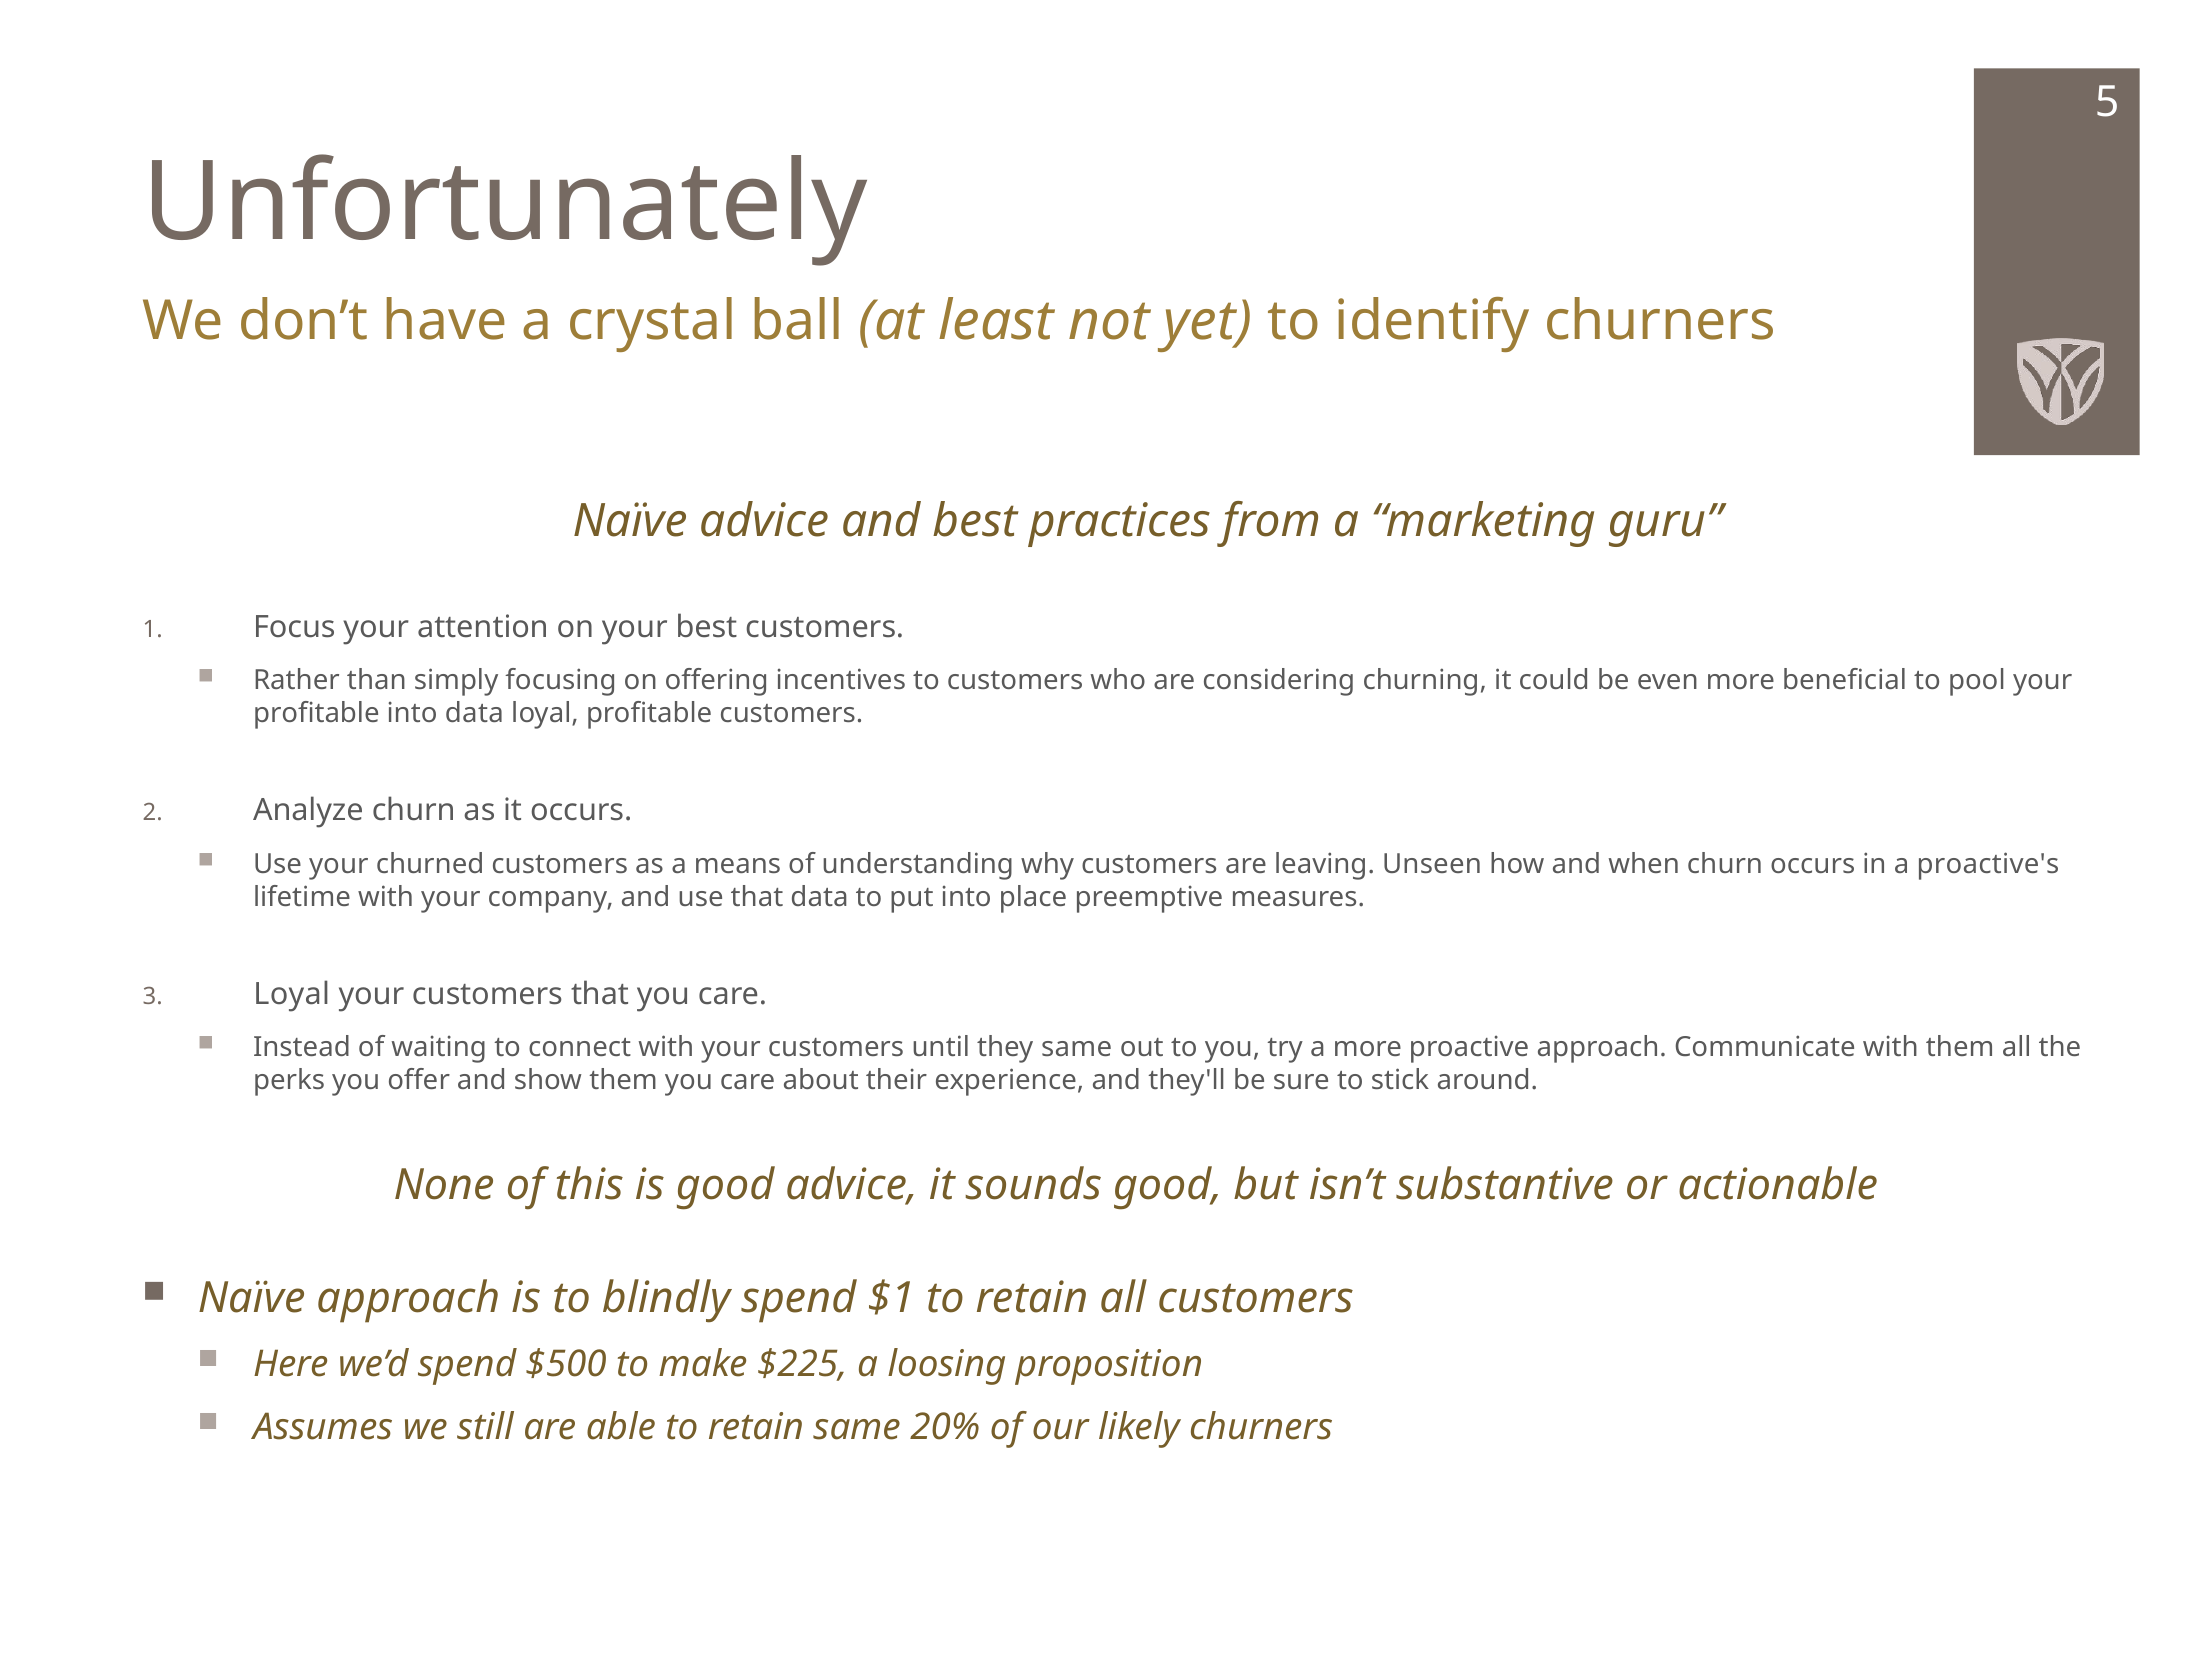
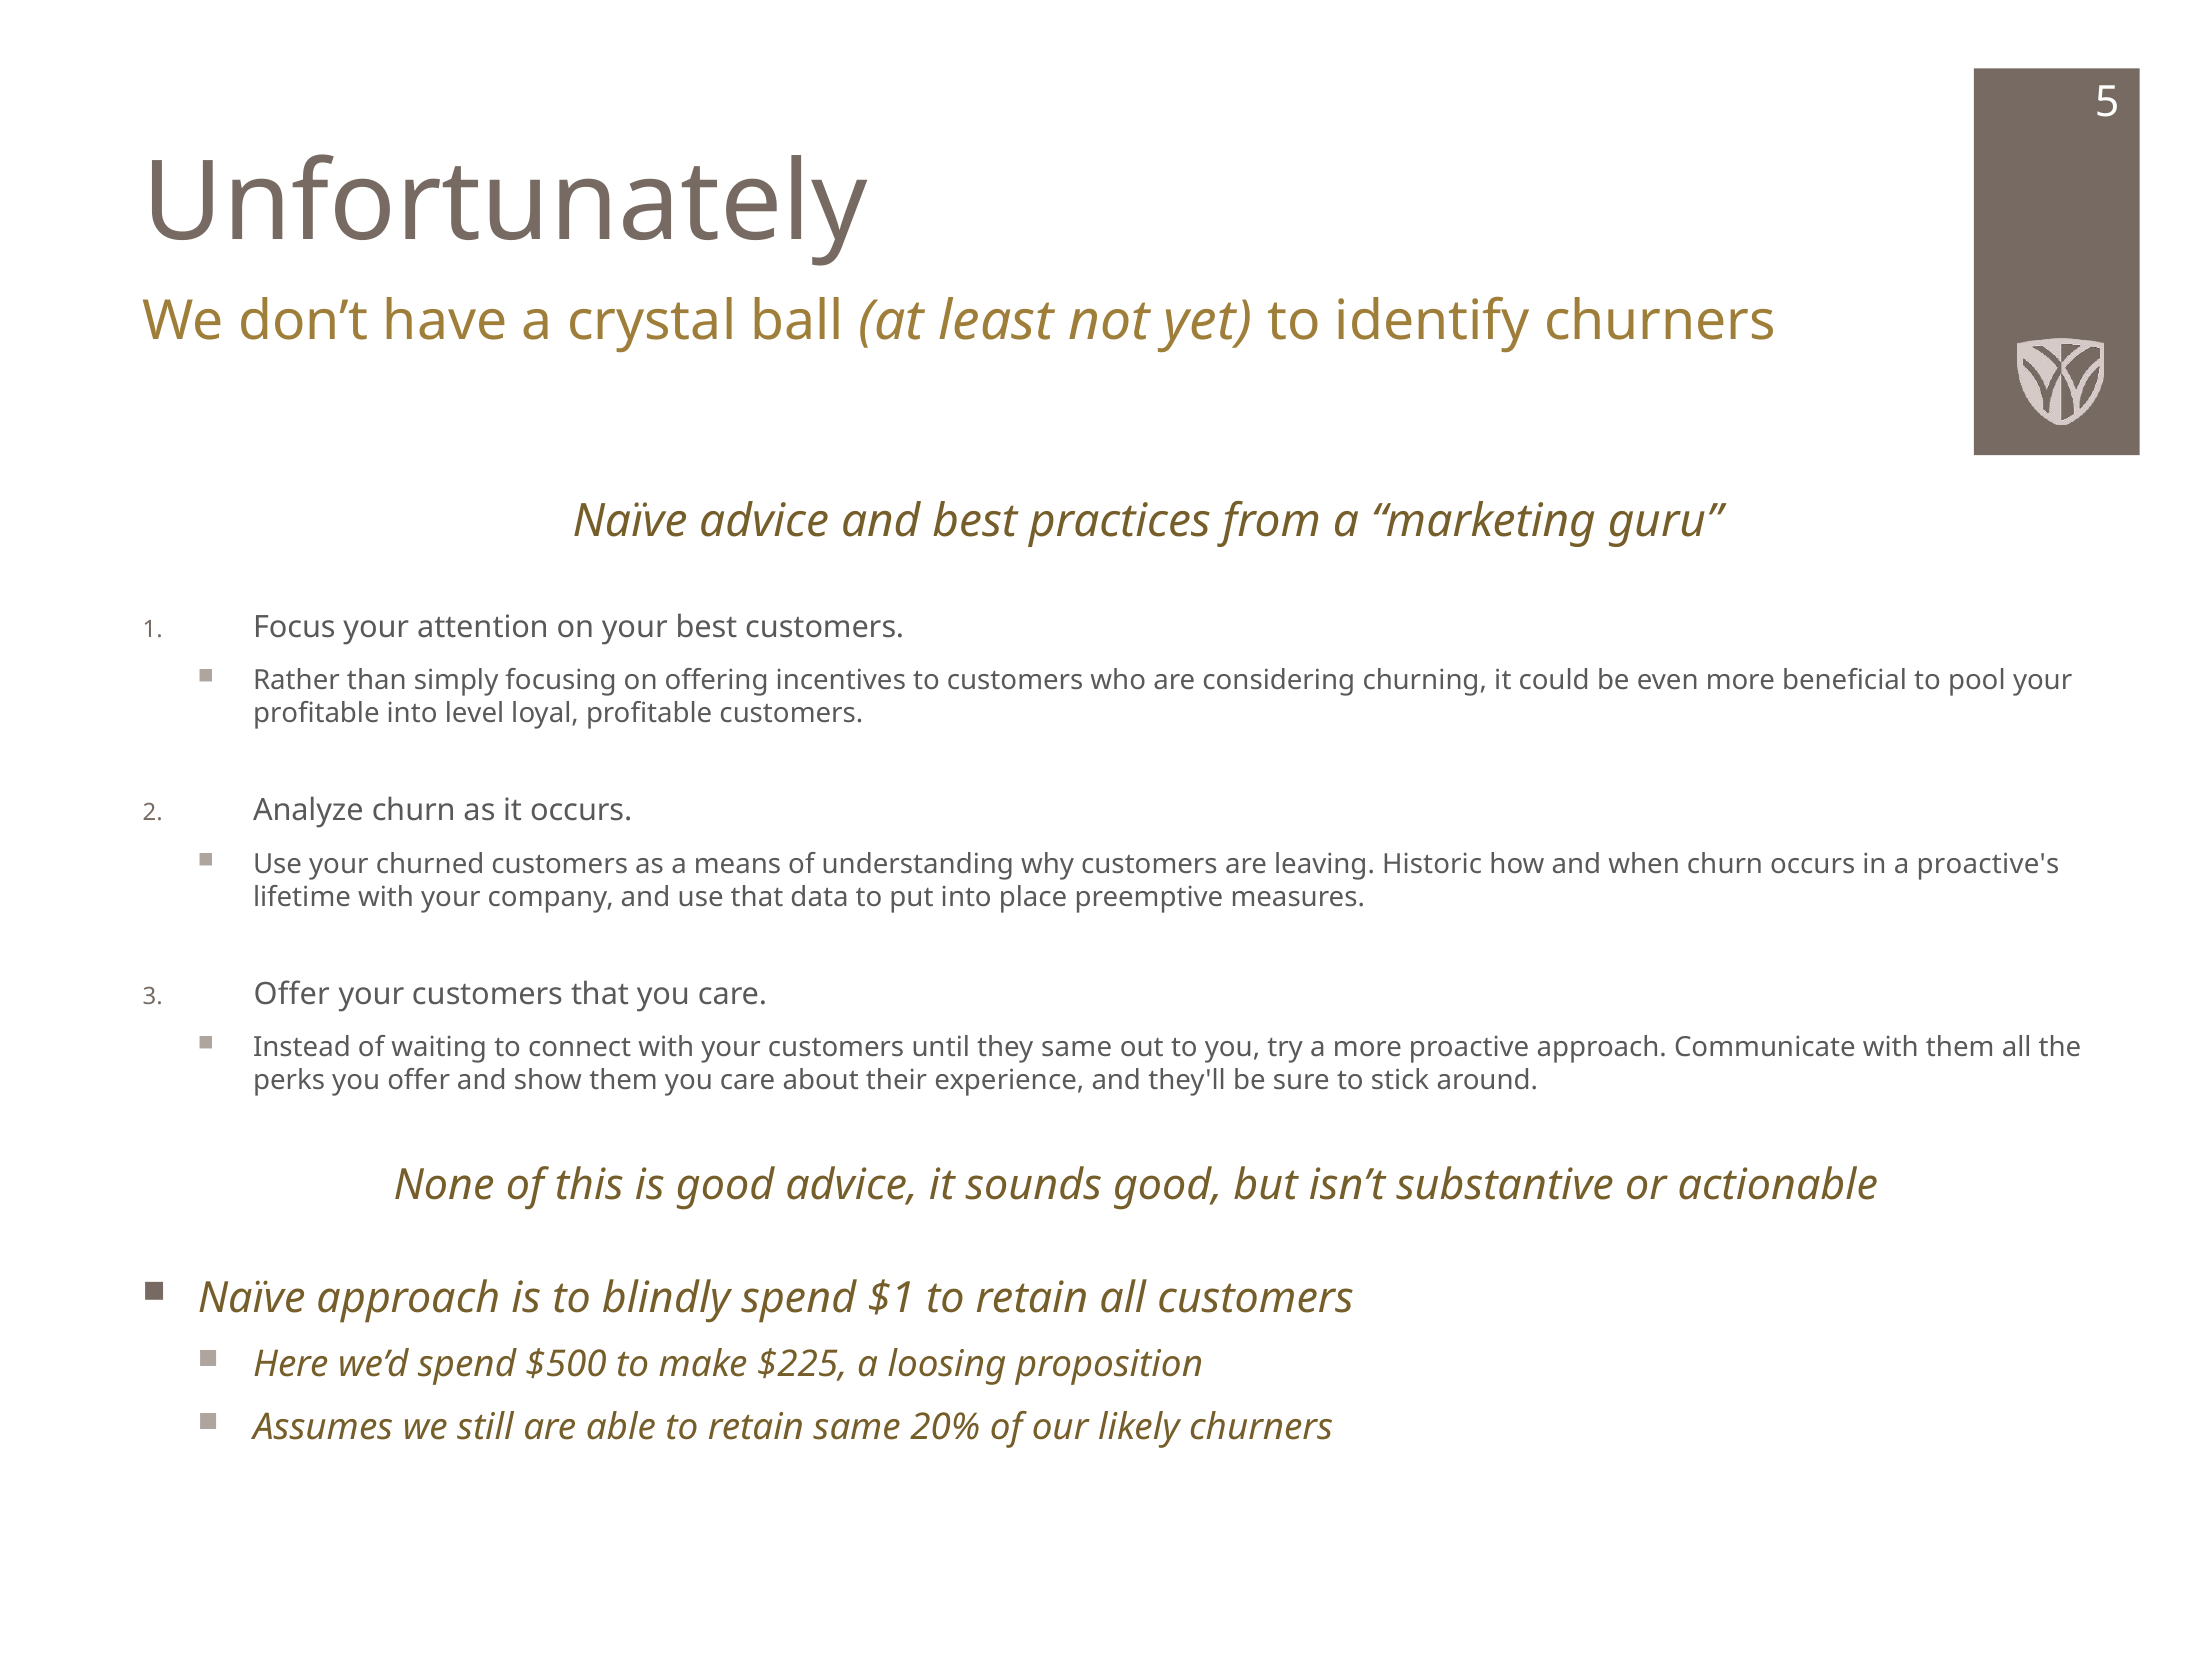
into data: data -> level (475, 714)
Unseen: Unseen -> Historic (1432, 864)
Loyal: Loyal -> Offer (292, 994)
